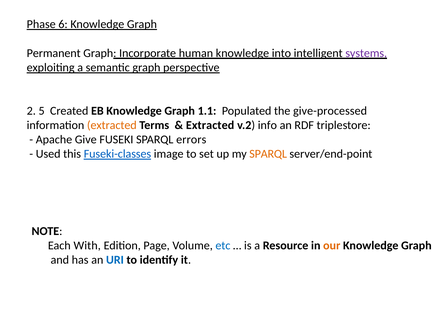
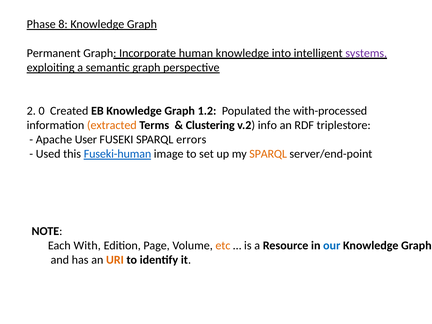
6: 6 -> 8 (63, 24)
5: 5 -> 0 (42, 111)
1.1: 1.1 -> 1.2 (207, 111)
give-processed: give-processed -> with-processed (330, 111)
Extracted: Extracted -> Clustering (210, 125)
Give: Give -> User (86, 140)
Fuseki-classes: Fuseki-classes -> Fuseki-human (118, 154)
etc colour: blue -> orange (223, 245)
our colour: orange -> blue (332, 245)
URI colour: blue -> orange (115, 260)
